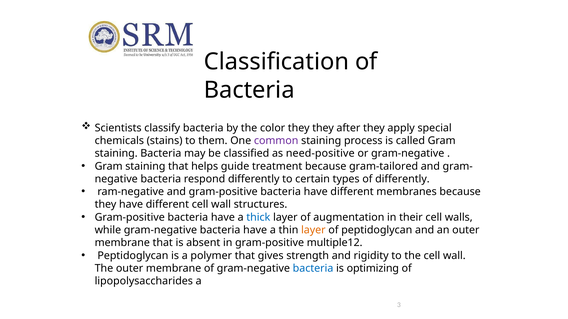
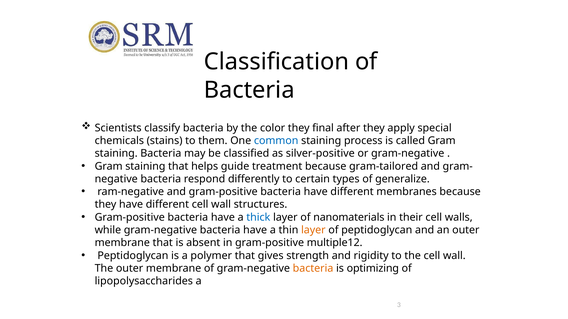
they they: they -> final (323, 128)
common colour: purple -> blue (276, 141)
need-positive: need-positive -> silver-positive (320, 154)
of differently: differently -> generalize (402, 179)
augmentation: augmentation -> nanomaterials (349, 218)
bacteria colour: blue -> orange (313, 269)
